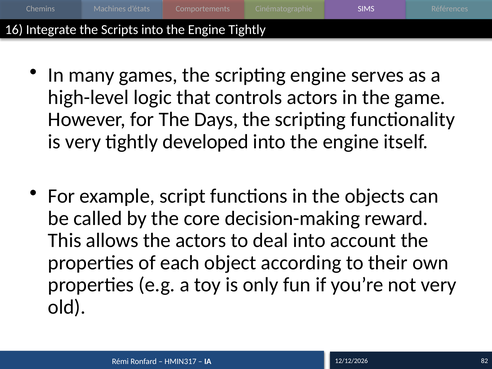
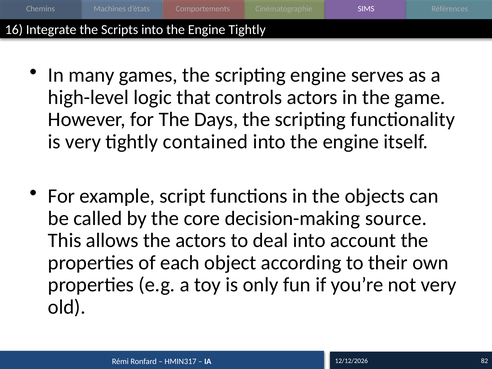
developed: developed -> contained (205, 142)
reward: reward -> source (396, 218)
